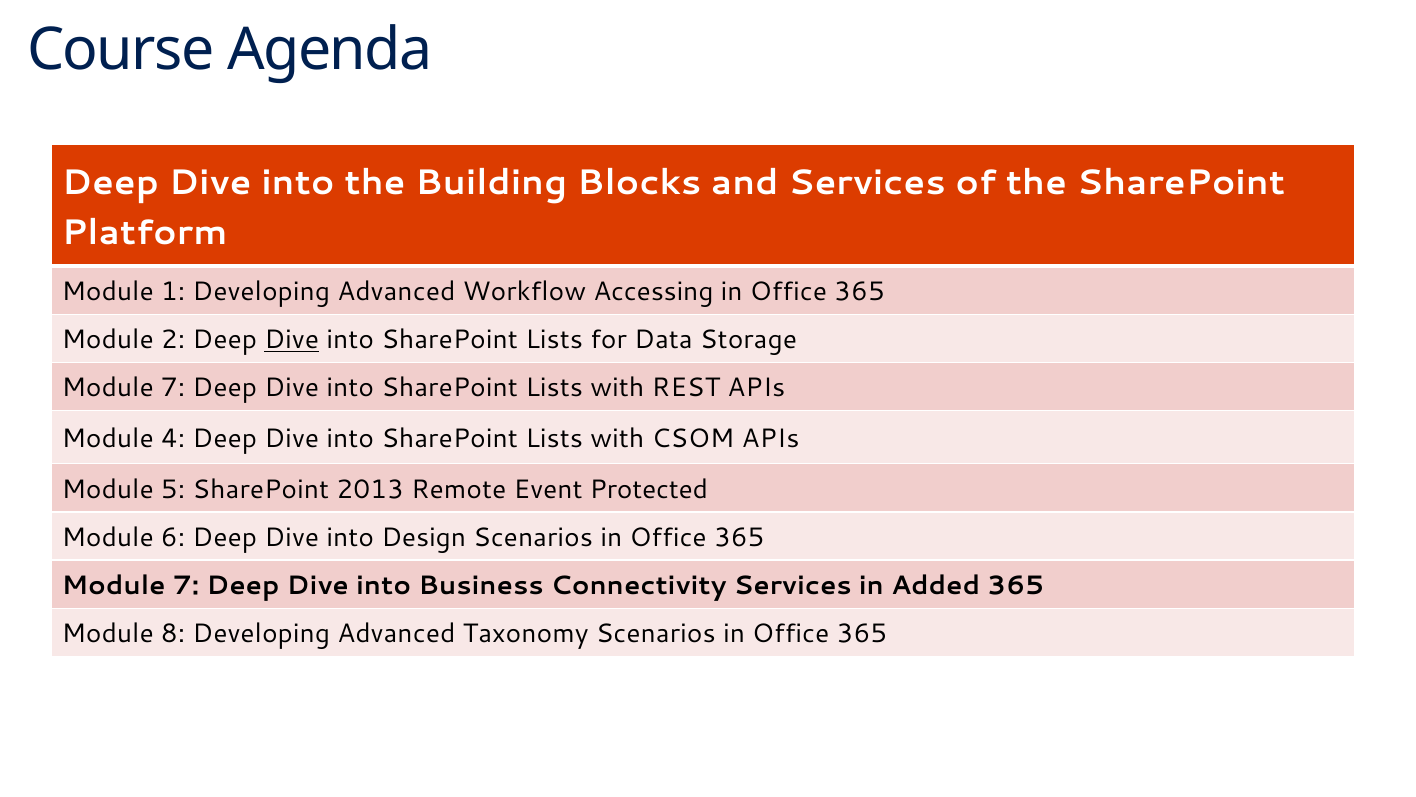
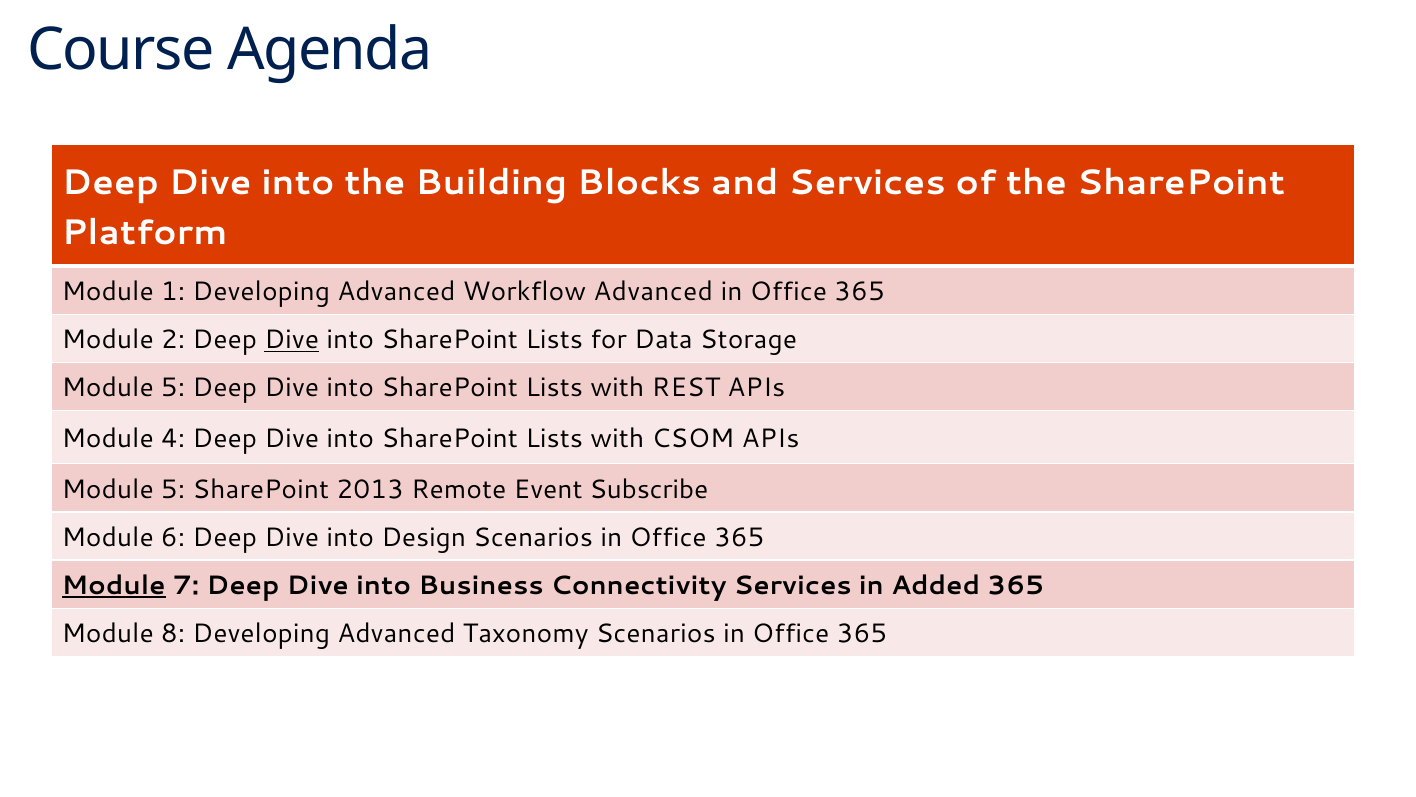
Workflow Accessing: Accessing -> Advanced (653, 292)
7: 7 -> 5 (173, 388)
Protected: Protected -> Subscribe (649, 489)
Module underline: none -> present (114, 585)
